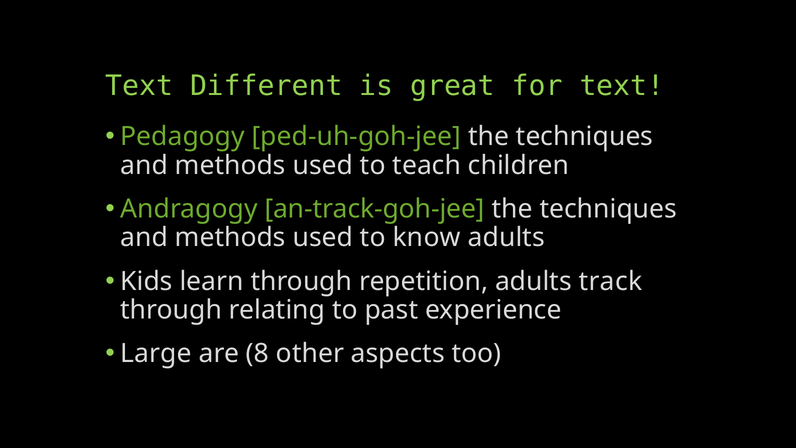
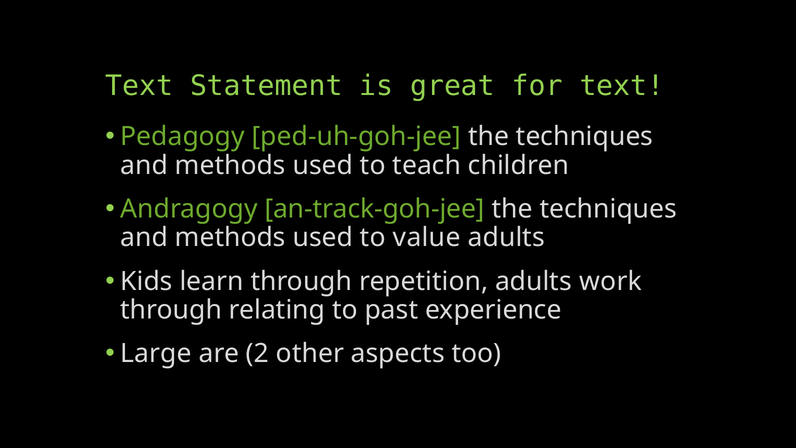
Different: Different -> Statement (266, 86)
know: know -> value (427, 238)
track: track -> work (611, 281)
8: 8 -> 2 (258, 353)
